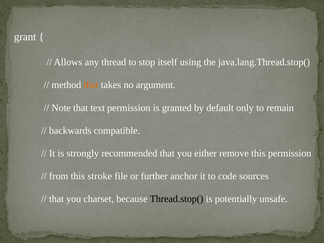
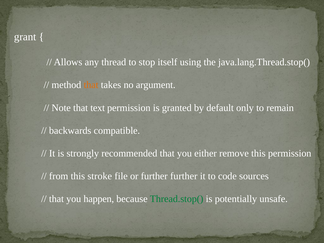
further anchor: anchor -> further (184, 176)
charset: charset -> happen (99, 199)
Thread.stop( colour: black -> green (177, 199)
